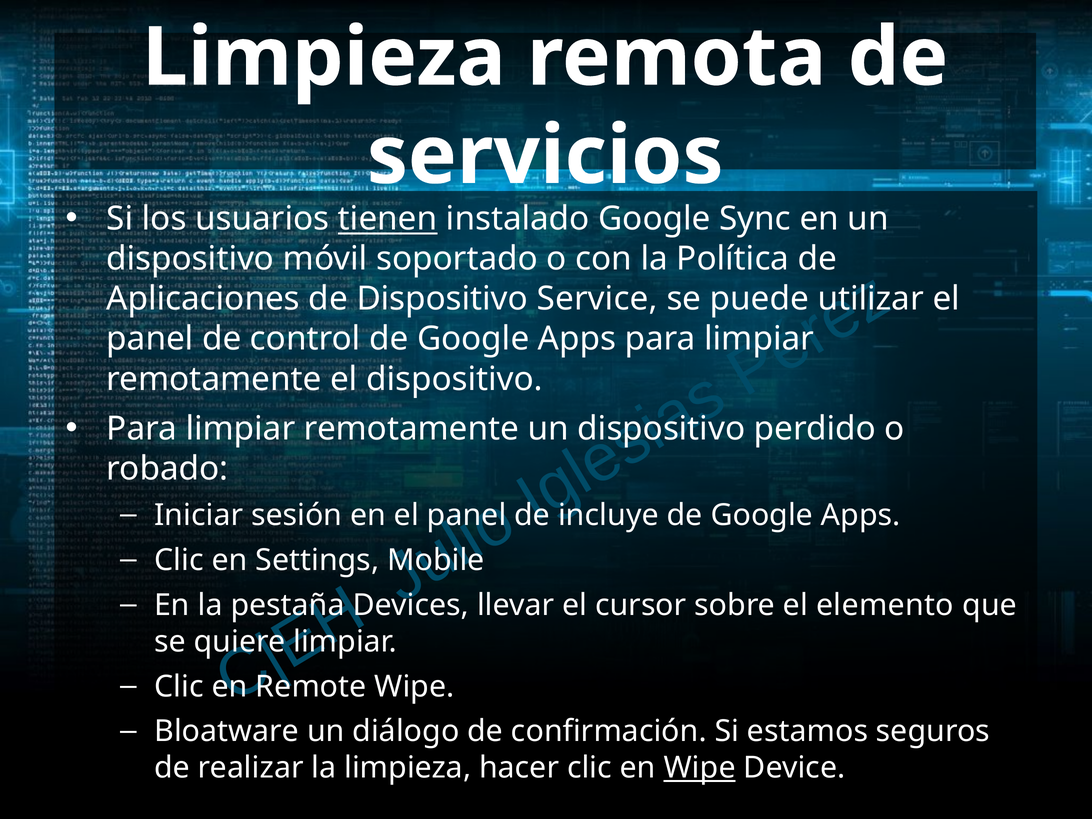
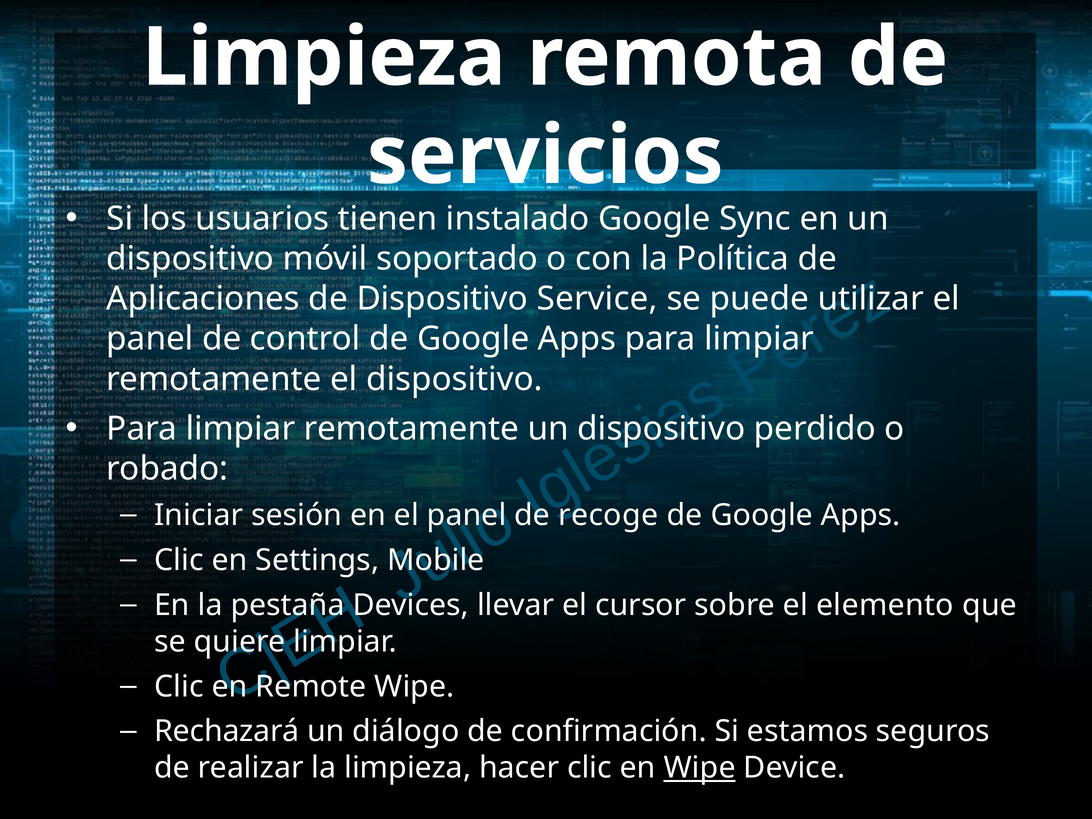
tienen underline: present -> none (388, 219)
incluye: incluye -> recoge (608, 515)
Bloatware: Bloatware -> Rechazará (227, 731)
